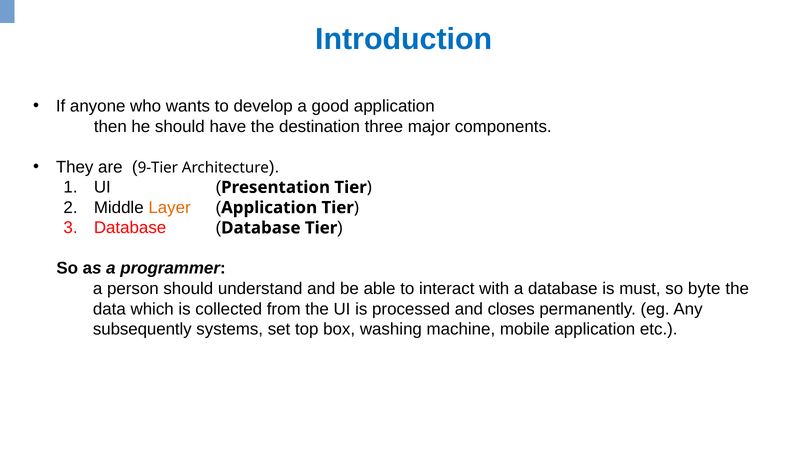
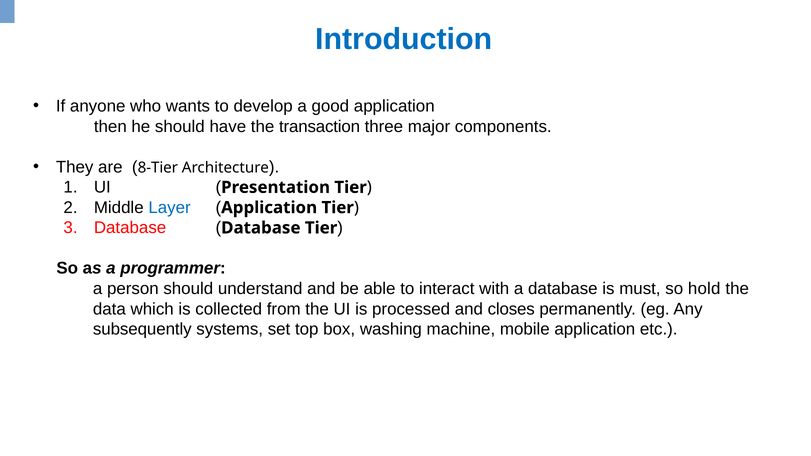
destination: destination -> transaction (320, 127)
9-Tier: 9-Tier -> 8-Tier (158, 168)
Layer colour: orange -> blue (170, 208)
byte: byte -> hold (704, 289)
